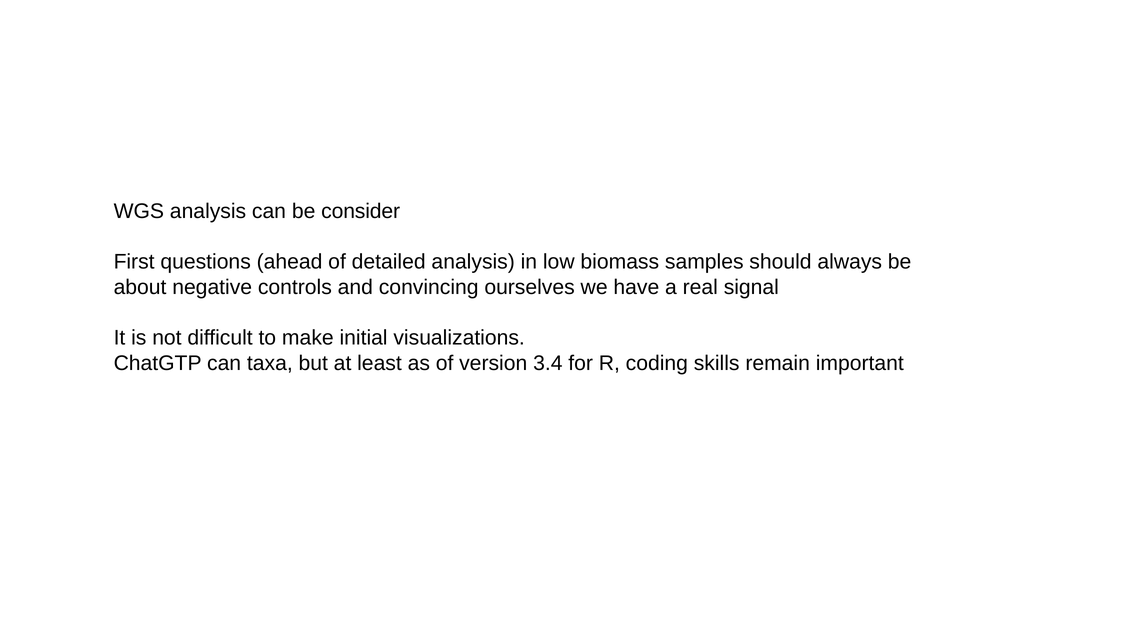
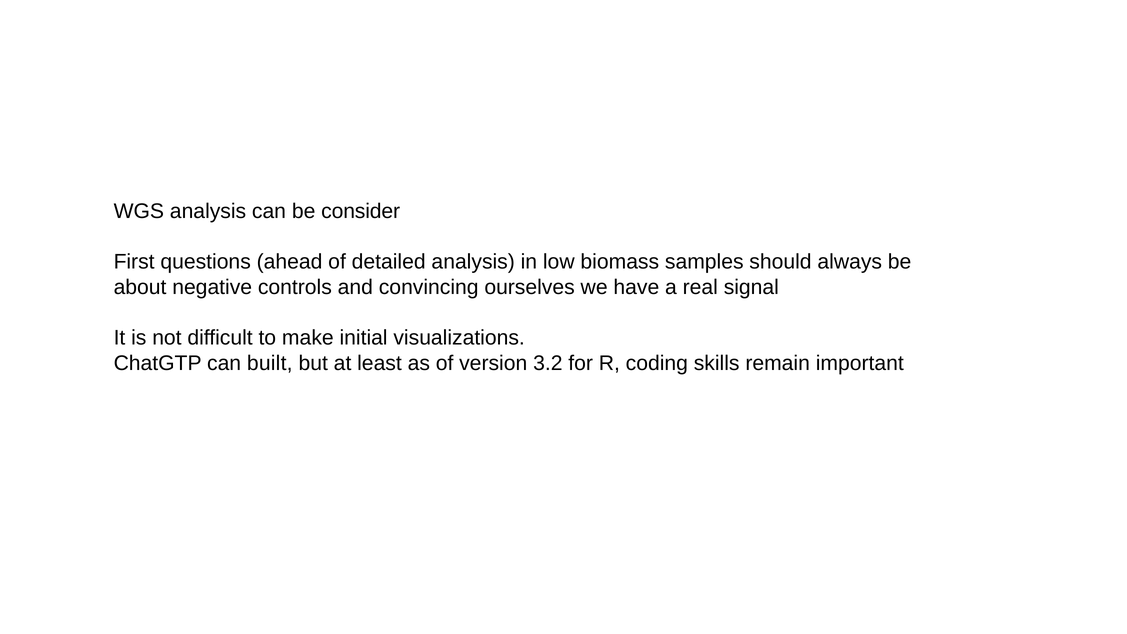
taxa: taxa -> built (270, 363)
3.4: 3.4 -> 3.2 (548, 363)
